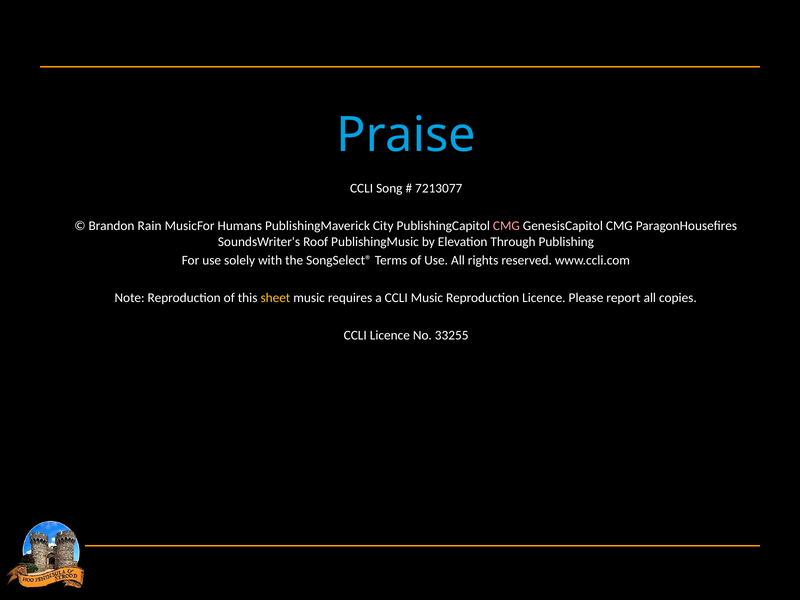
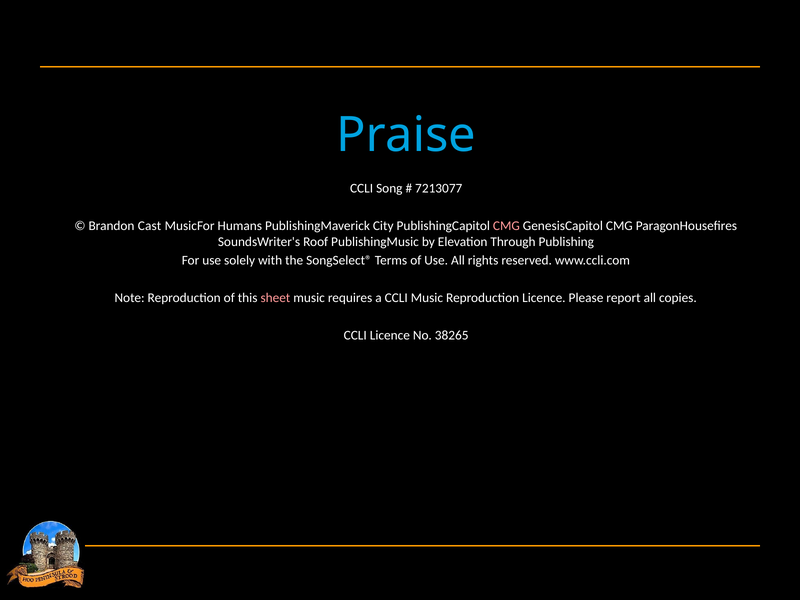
Rain: Rain -> Cast (150, 226)
sheet colour: yellow -> pink (275, 298)
33255: 33255 -> 38265 (452, 335)
